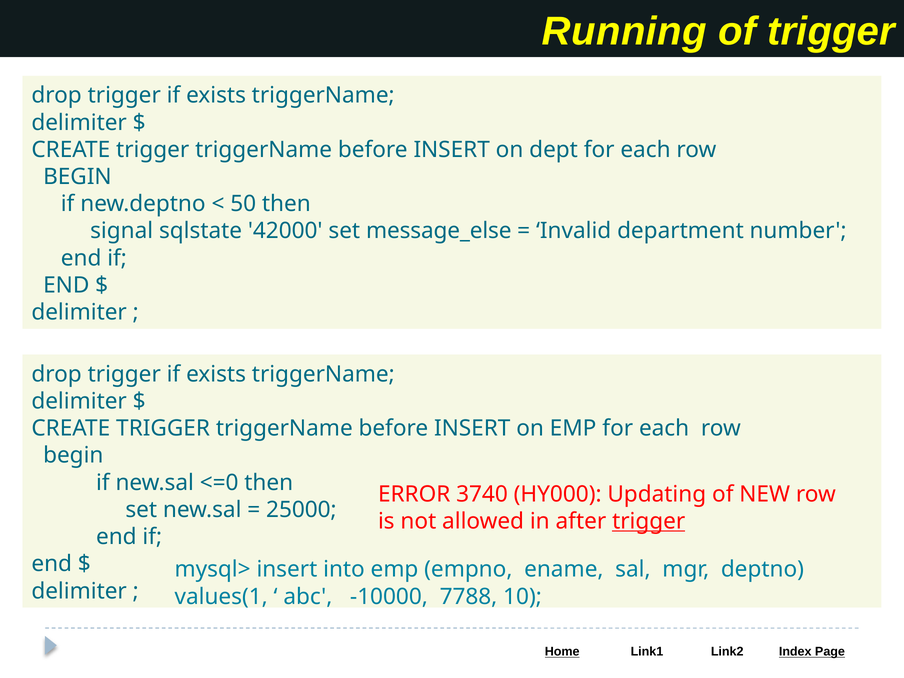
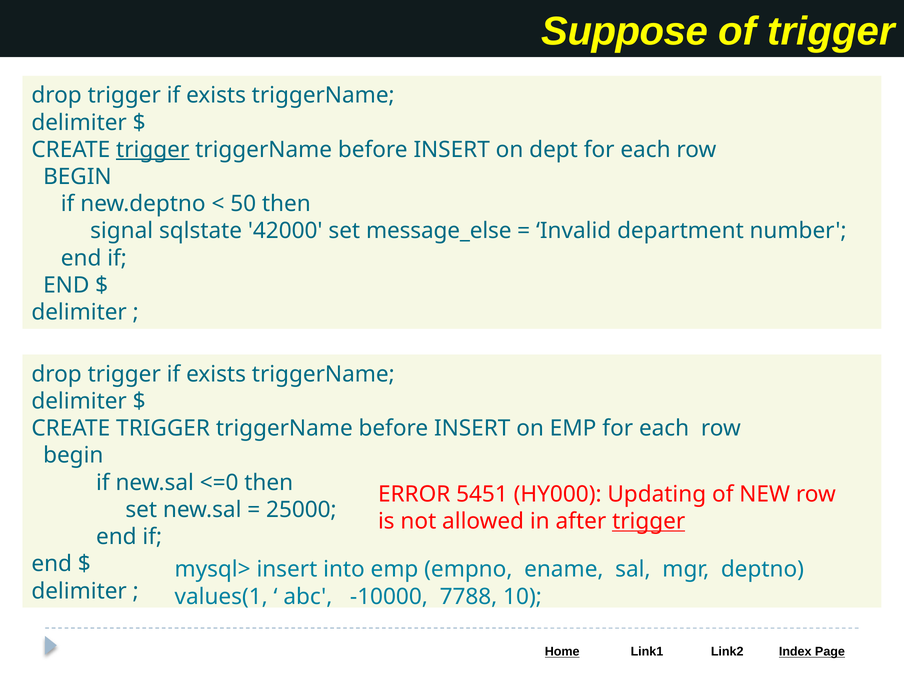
Running: Running -> Suppose (625, 31)
trigger underline: none -> present (153, 150)
3740: 3740 -> 5451 (482, 494)
